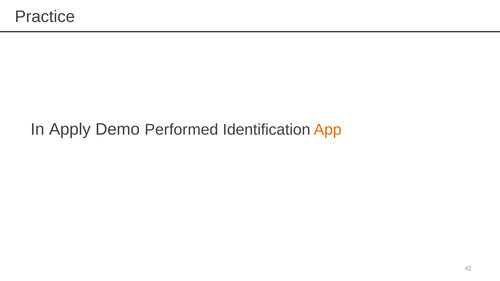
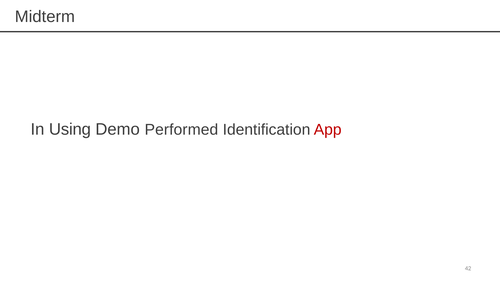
Practice: Practice -> Midterm (45, 17)
Apply: Apply -> Using (70, 130)
App colour: orange -> red (328, 130)
